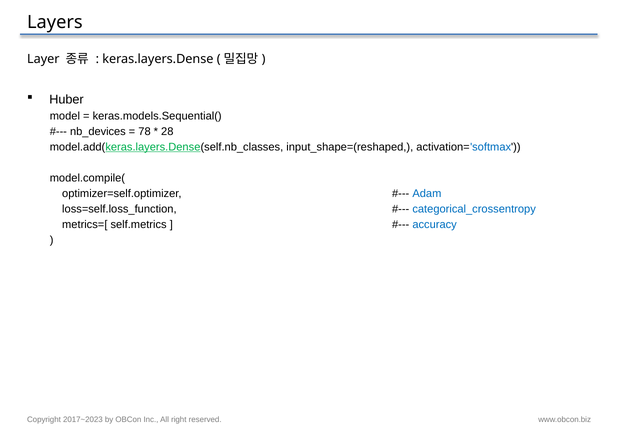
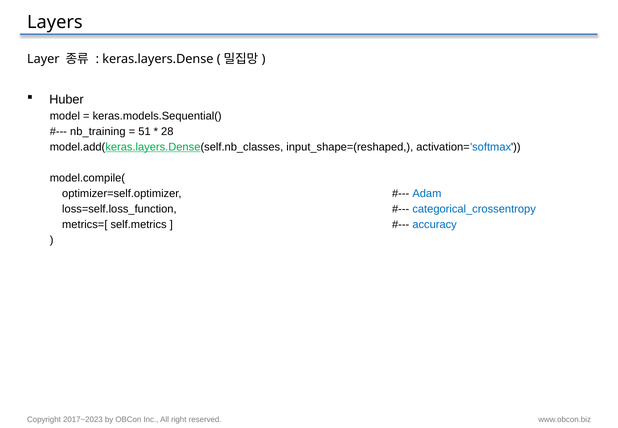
nb_devices: nb_devices -> nb_training (98, 131)
78: 78 -> 51 (145, 131)
